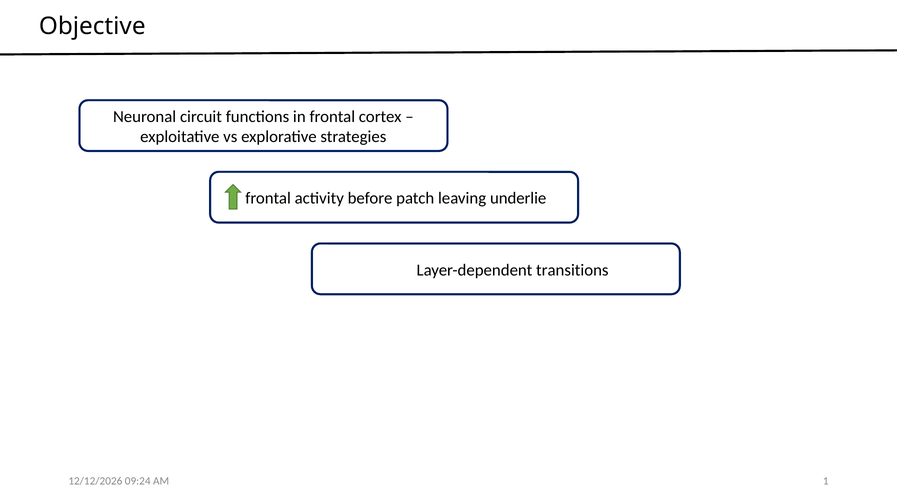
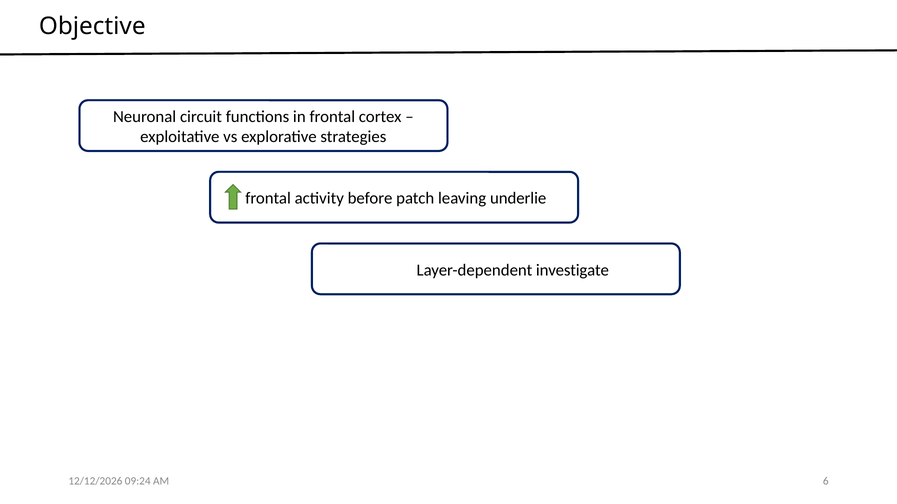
transitions: transitions -> investigate (572, 270)
1: 1 -> 6 (826, 482)
